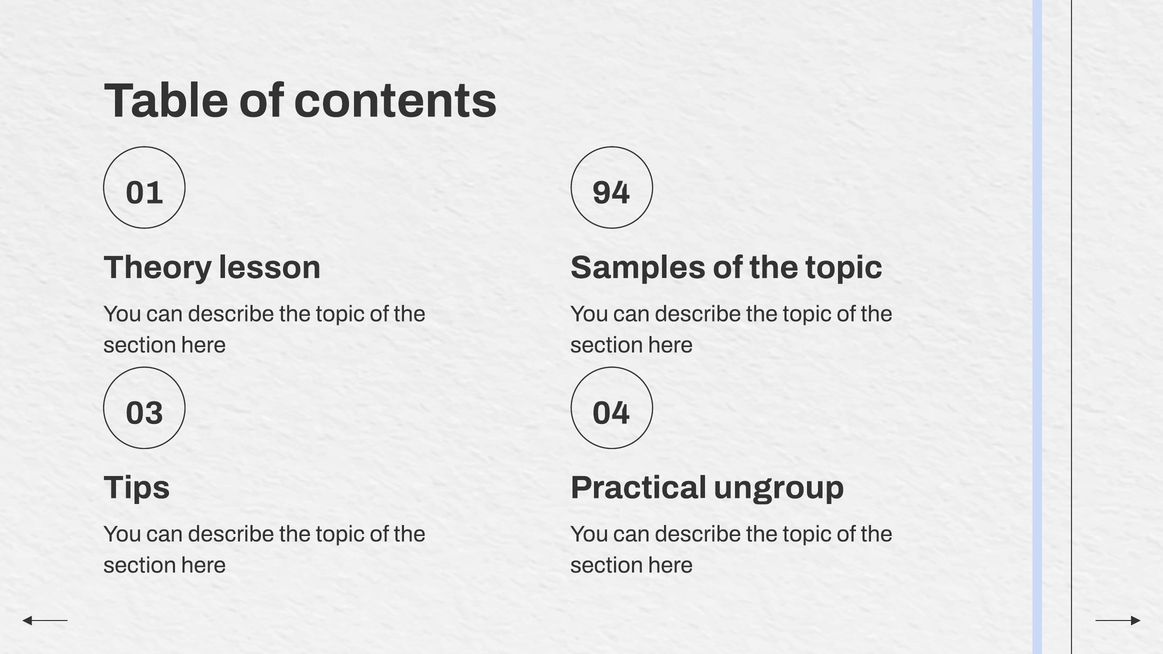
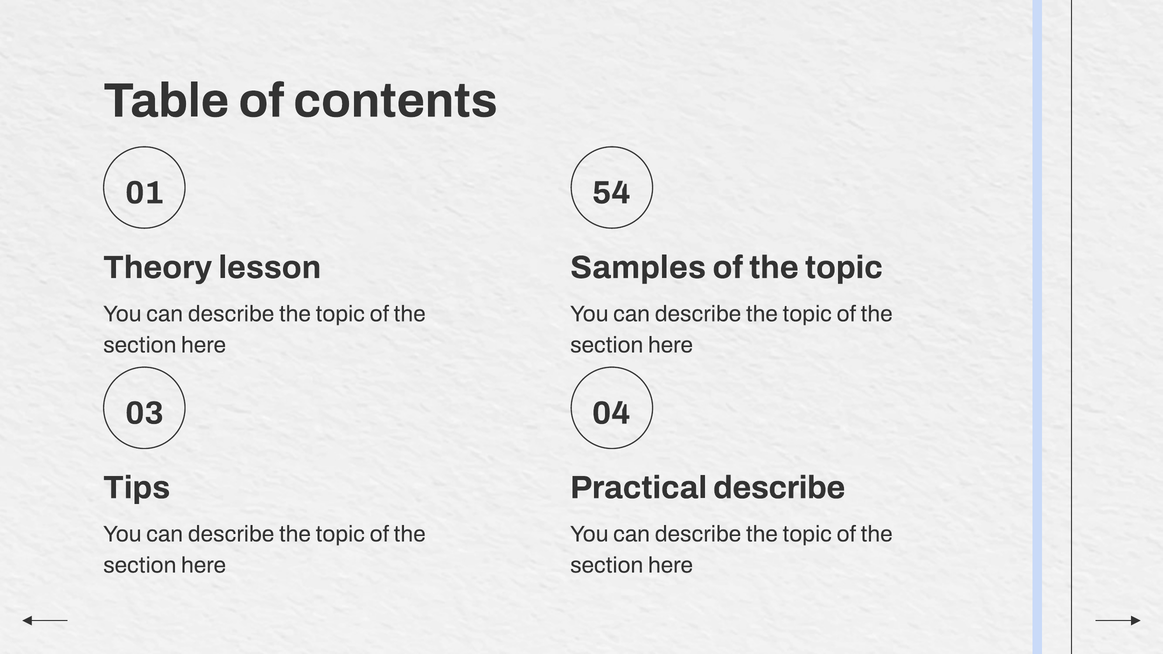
94: 94 -> 54 (611, 193)
Practical ungroup: ungroup -> describe (779, 488)
